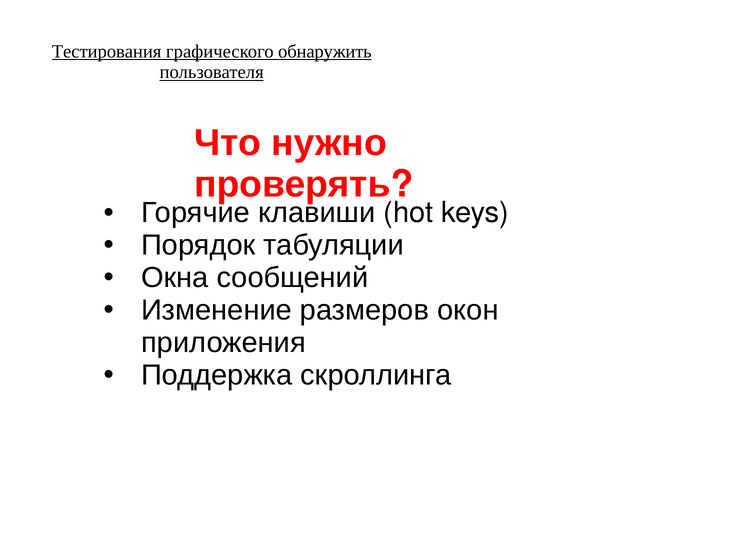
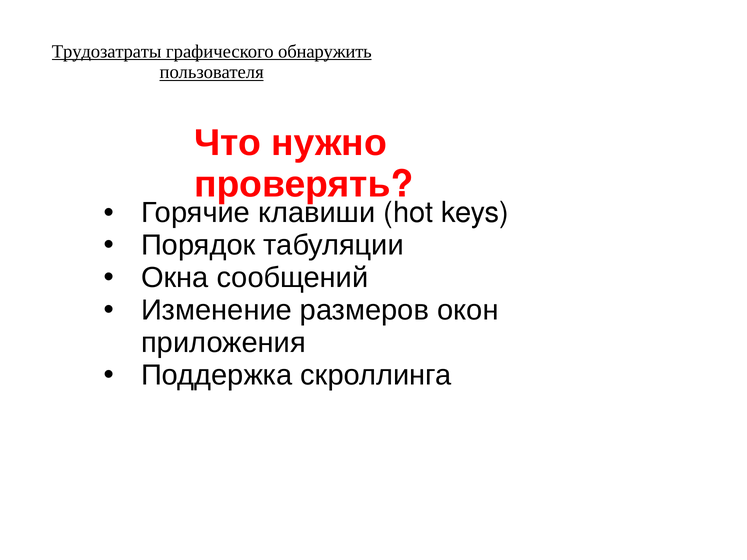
Тестирования: Тестирования -> Трудозатраты (107, 52)
